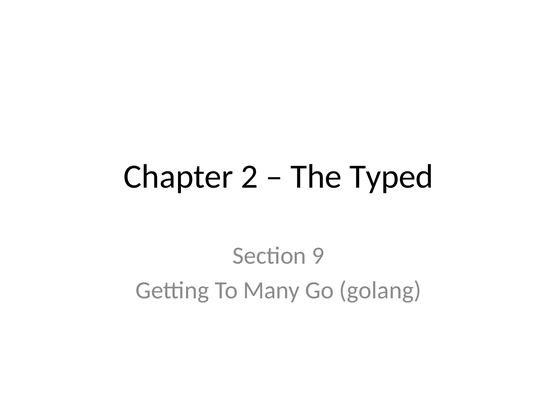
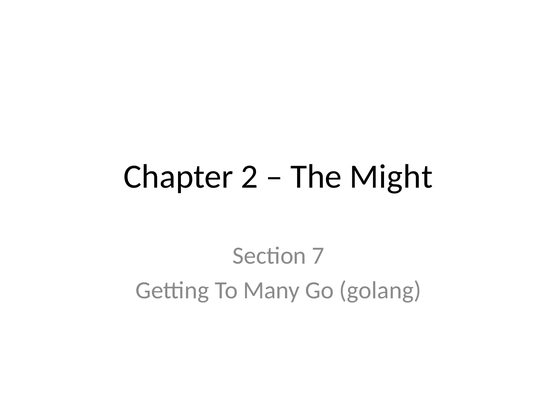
Typed: Typed -> Might (391, 177)
9: 9 -> 7 (318, 256)
